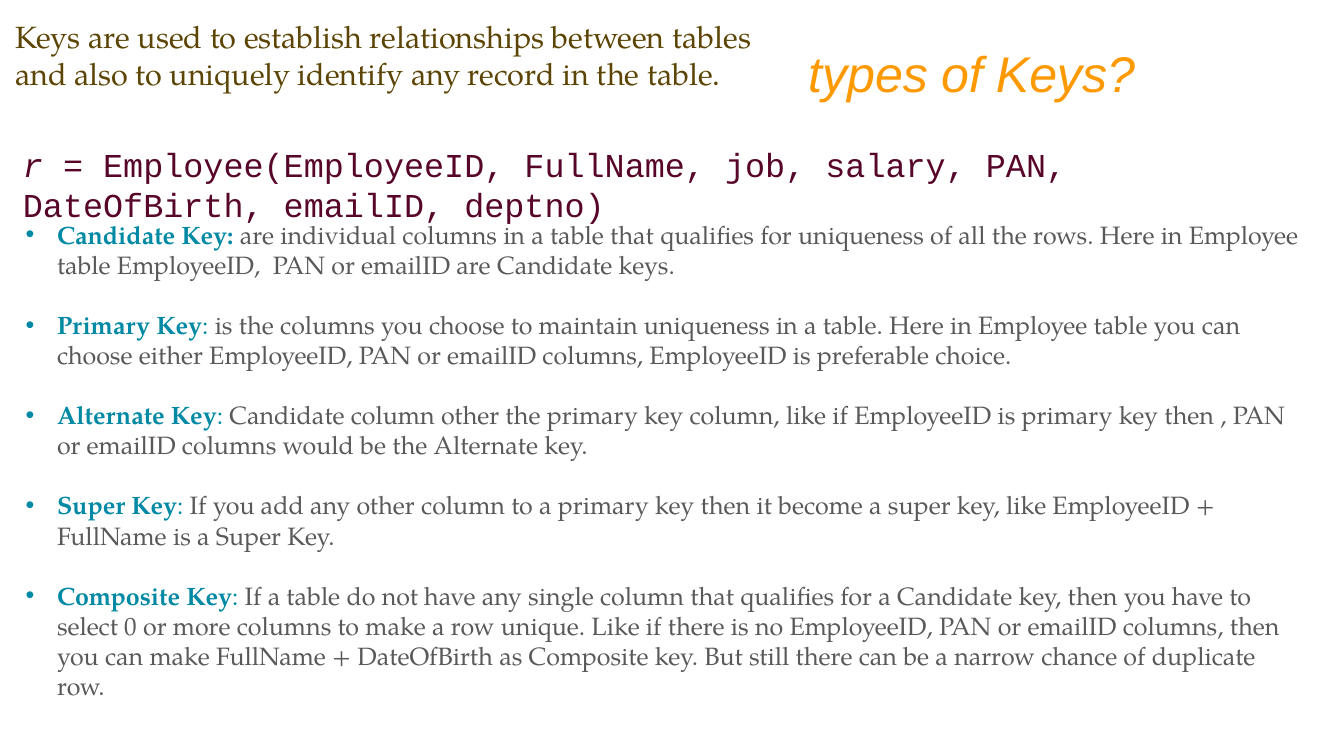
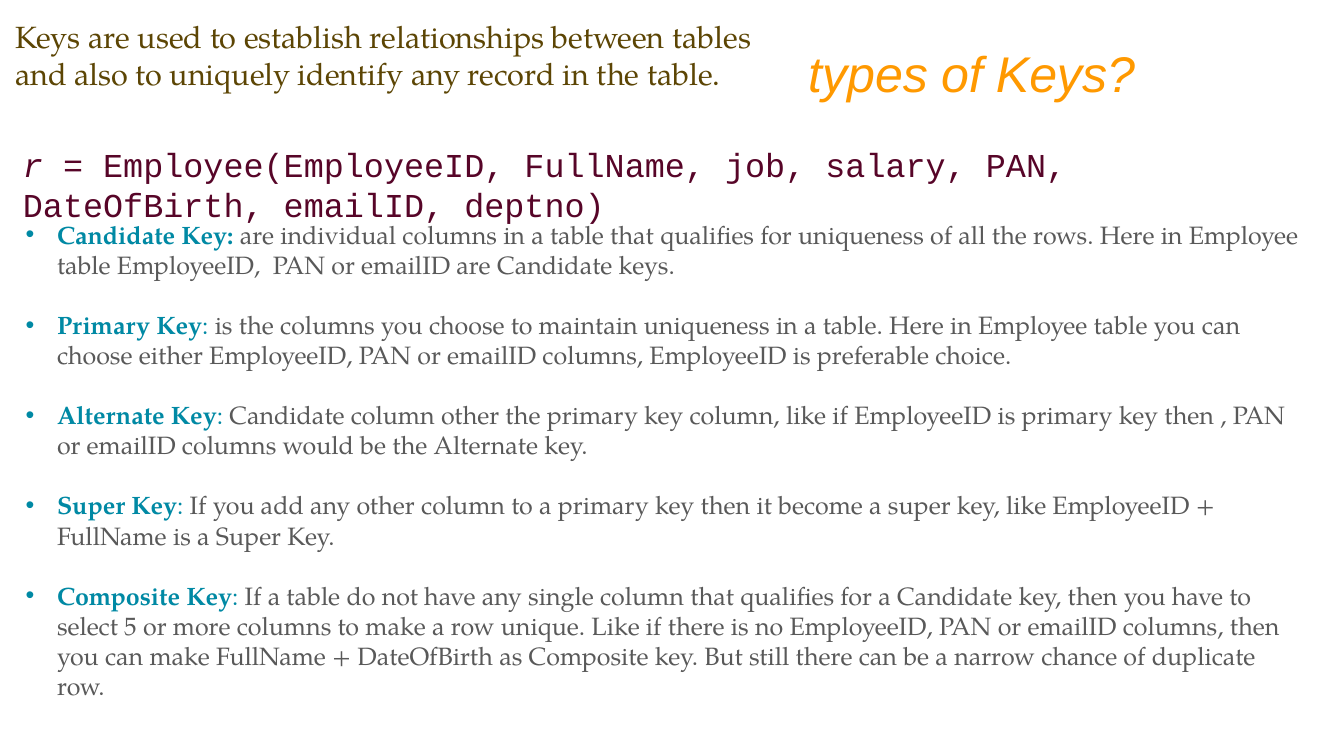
0: 0 -> 5 (131, 627)
